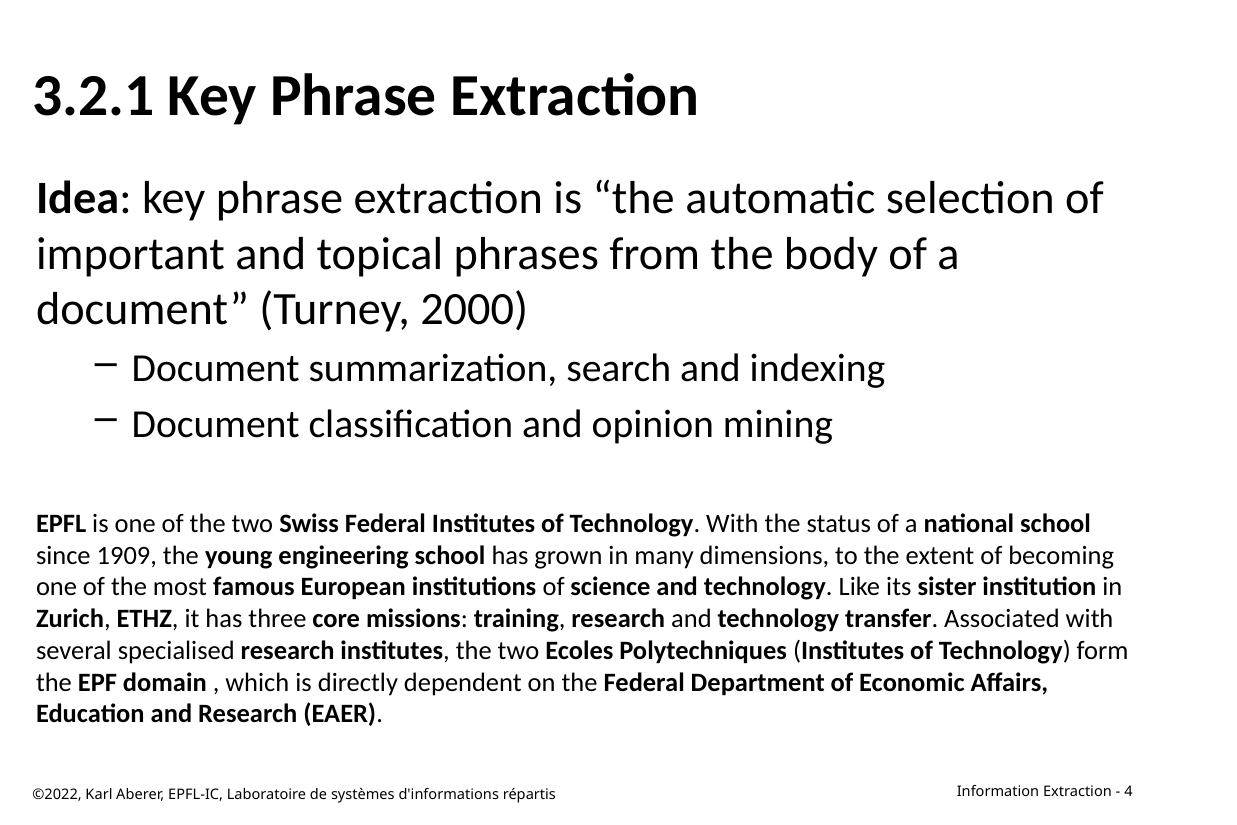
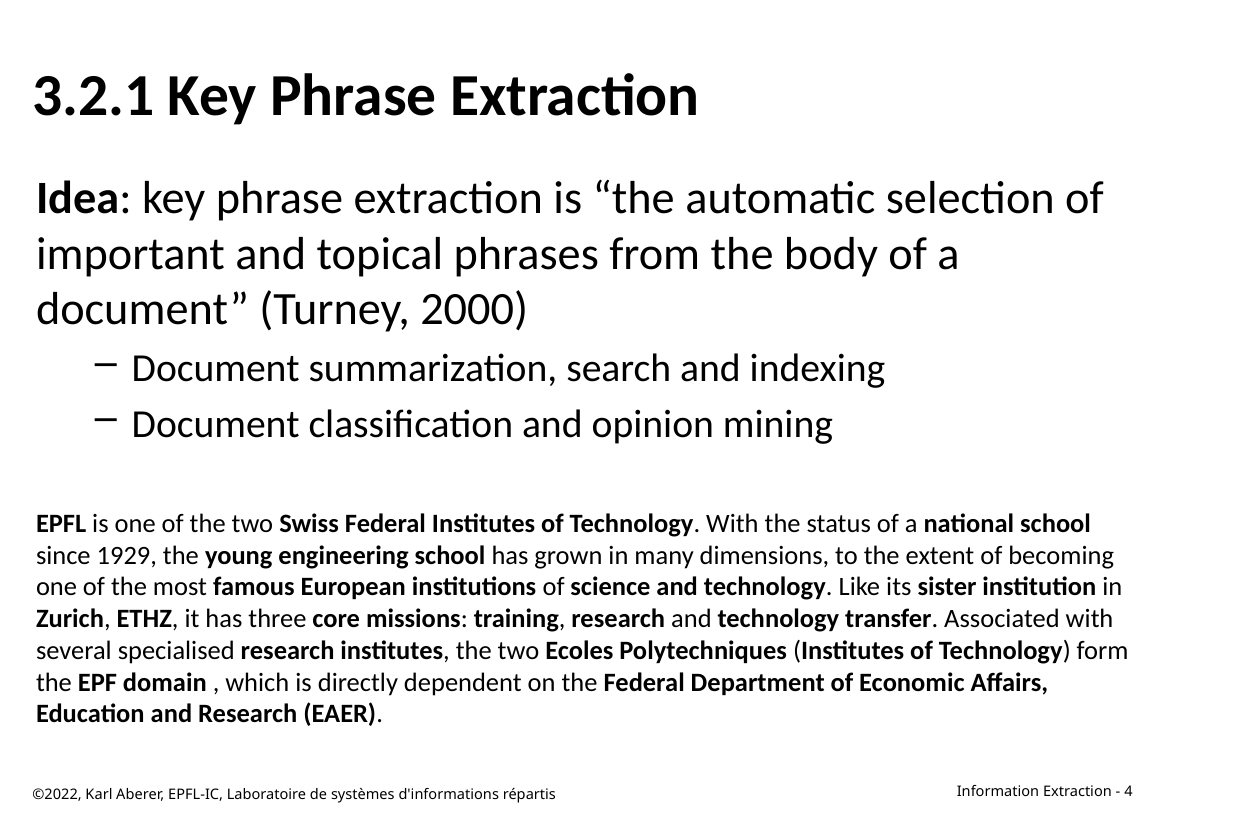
1909: 1909 -> 1929 (127, 555)
